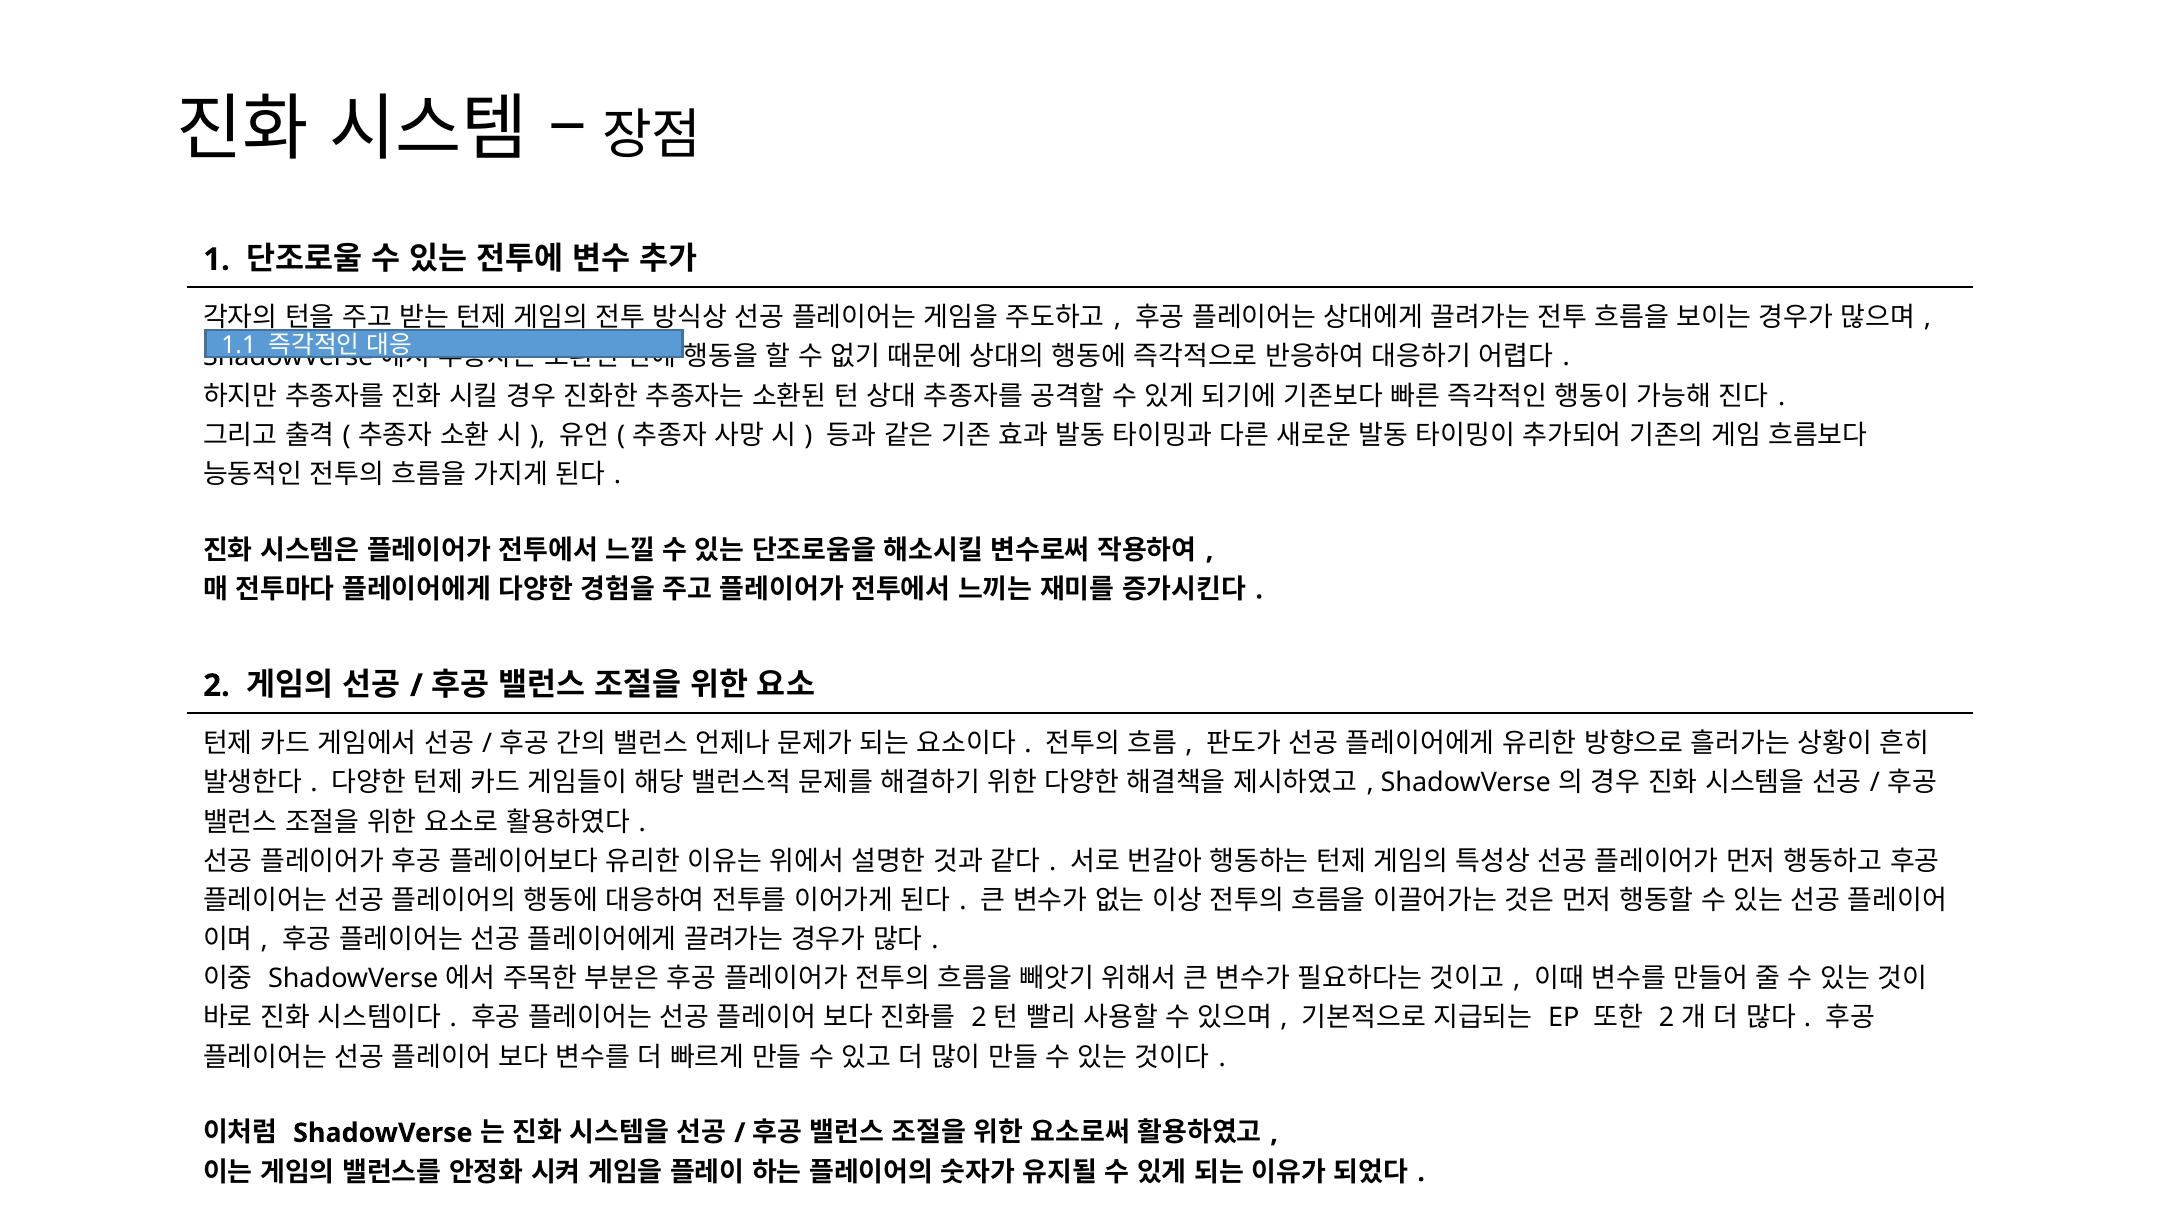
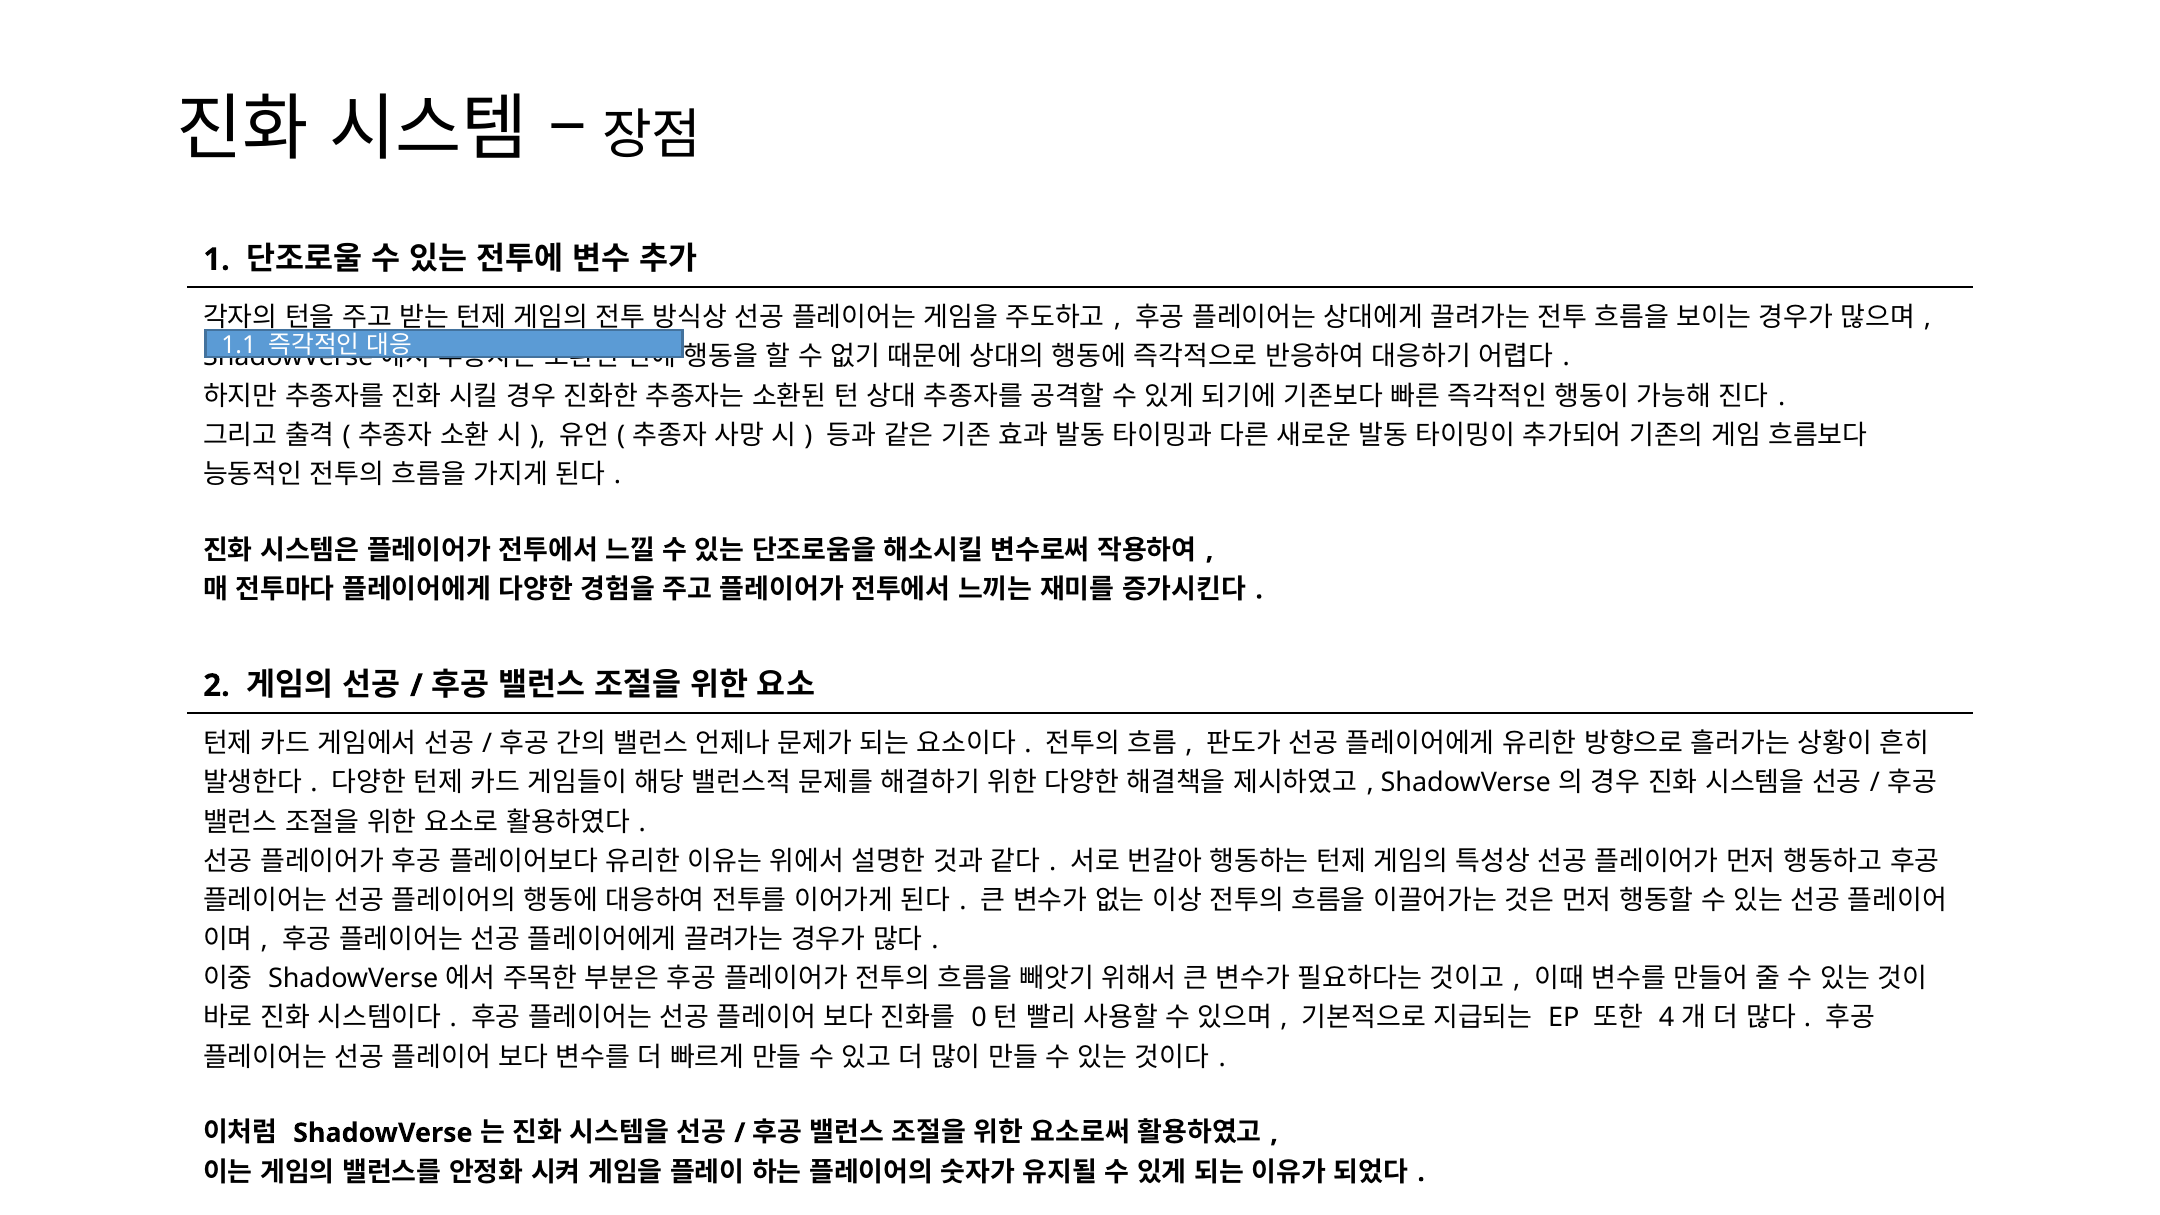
2: 2 -> 0 (979, 1018)
2: 2 -> 4 (1667, 1018)
